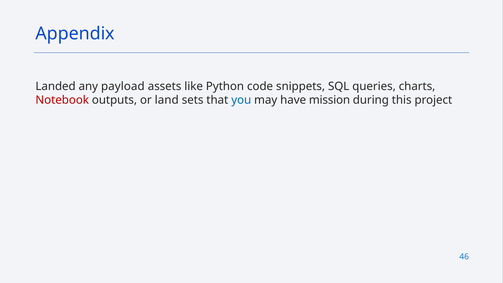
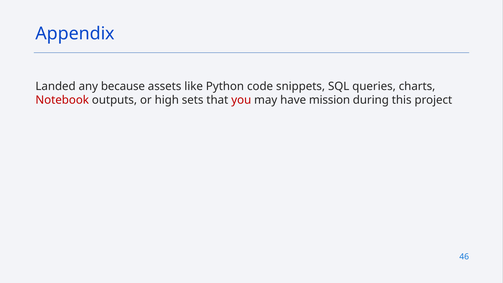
payload: payload -> because (123, 86)
land: land -> high (167, 100)
you colour: blue -> red (241, 100)
